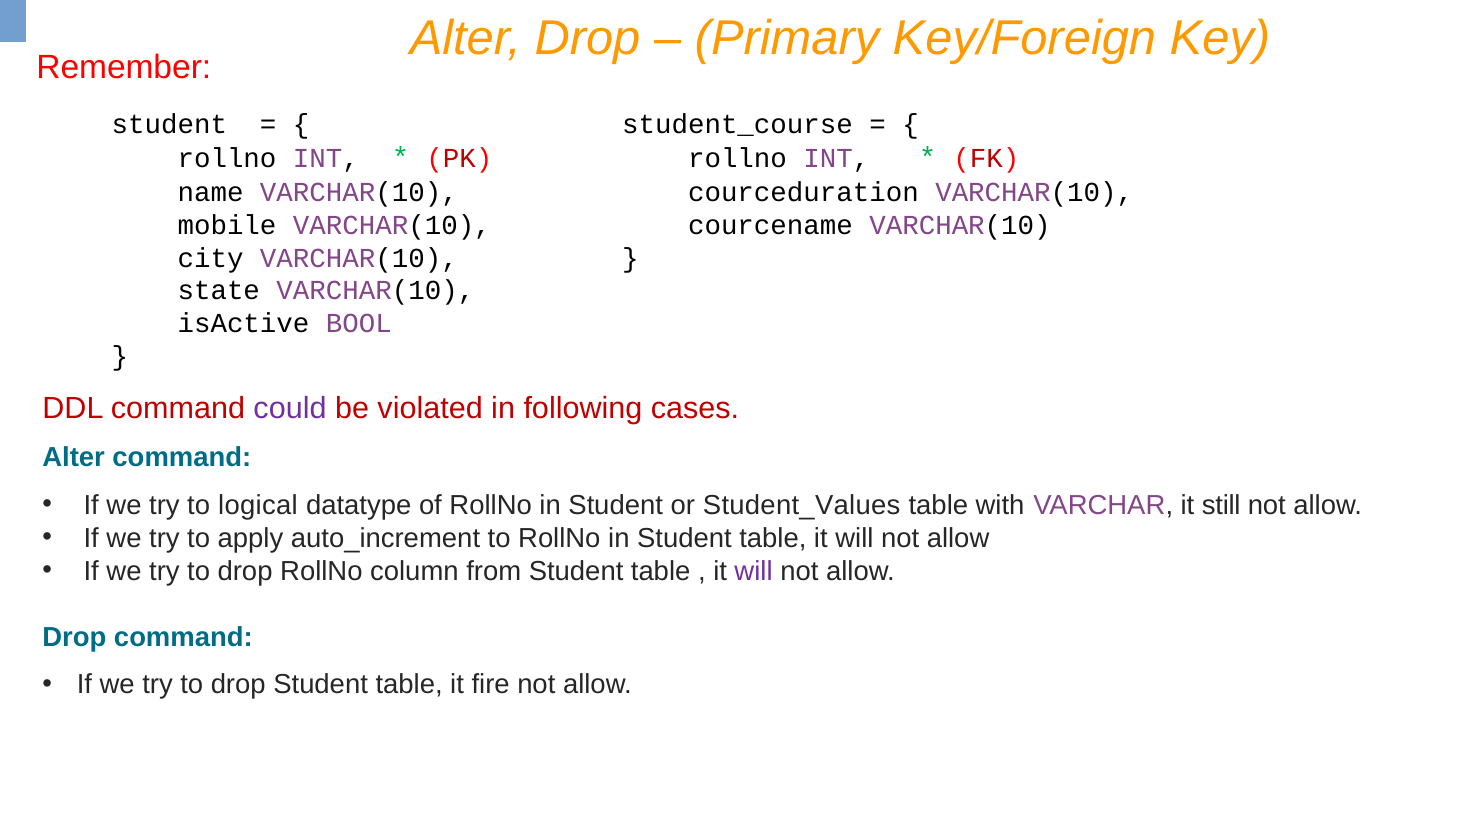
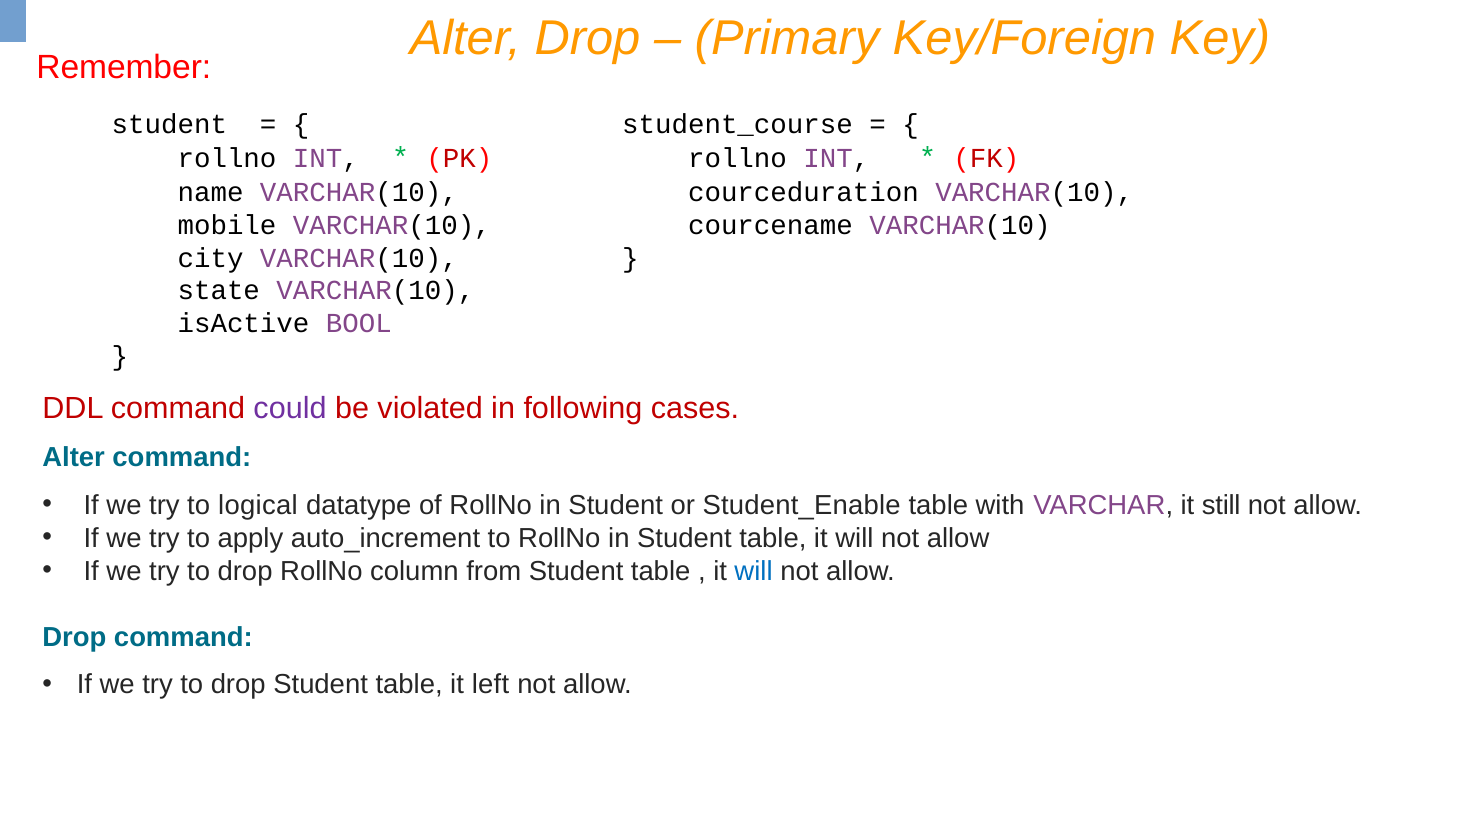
Student_Values: Student_Values -> Student_Enable (802, 505)
will colour: purple -> blue (754, 571)
fire: fire -> left (490, 685)
